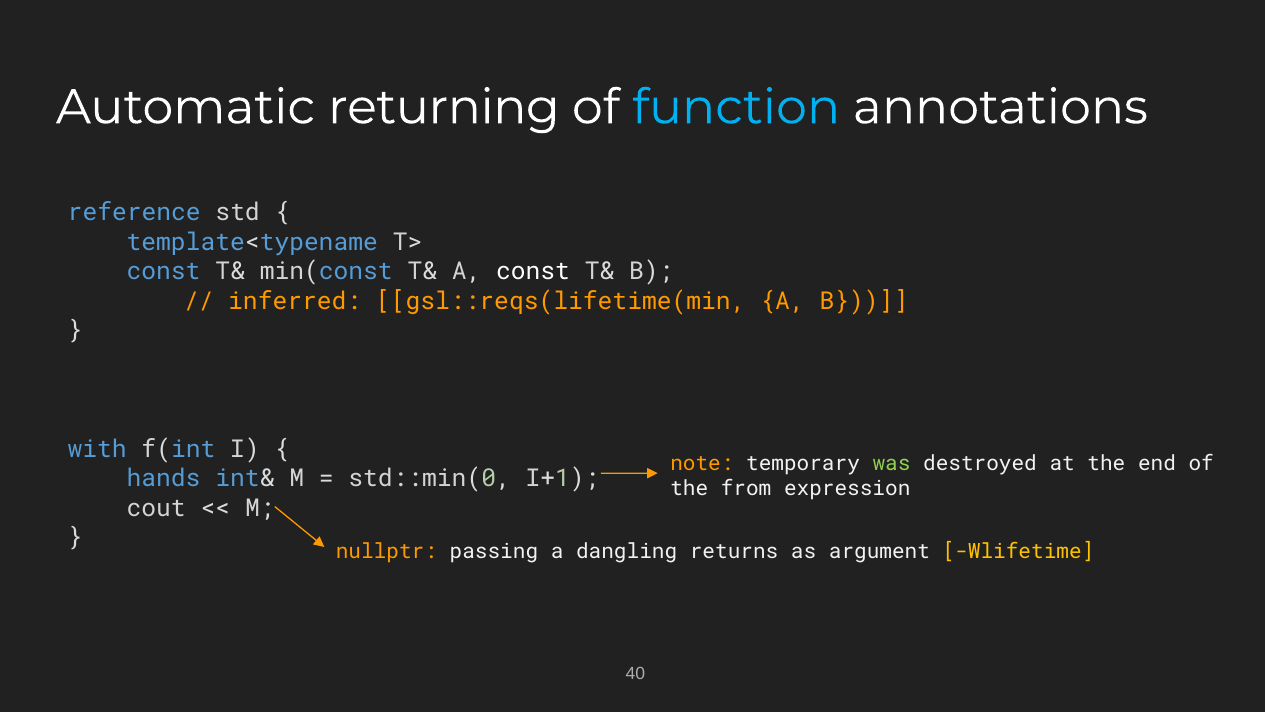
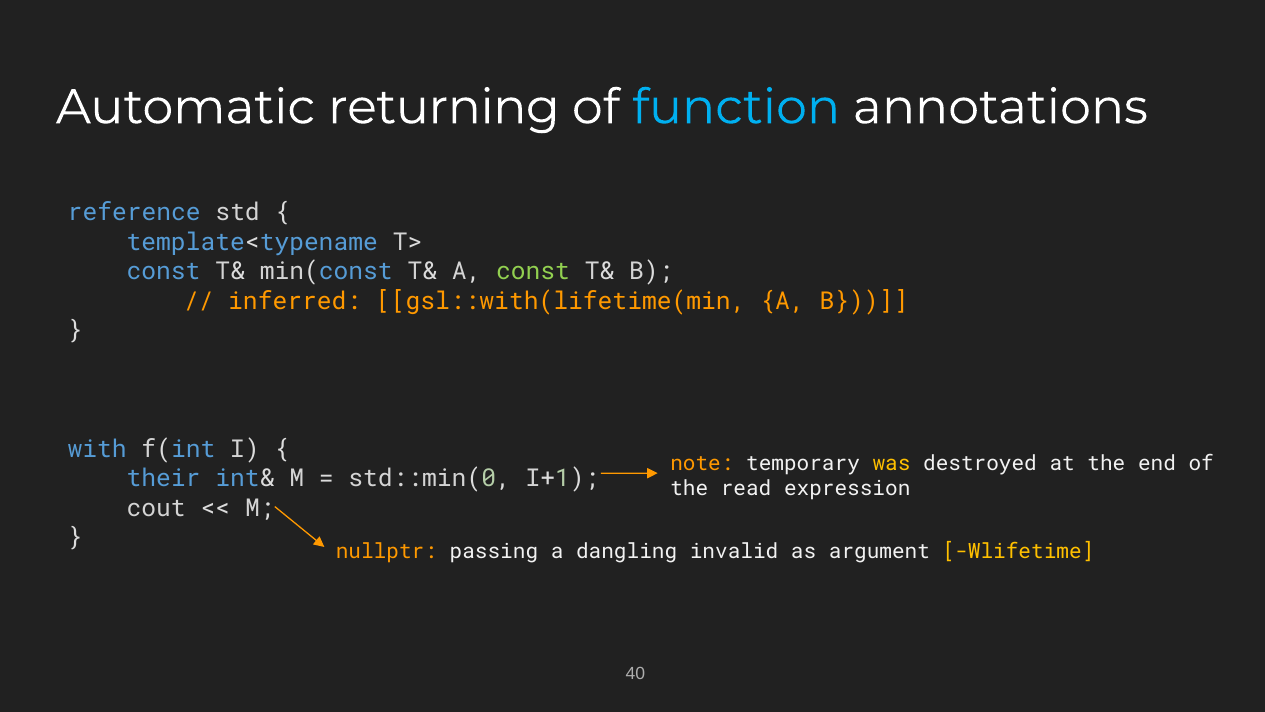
const colour: white -> light green (533, 271)
gsl::reqs(lifetime(min: gsl::reqs(lifetime(min -> gsl::with(lifetime(min (561, 301)
was colour: light green -> yellow (892, 463)
hands: hands -> their (164, 478)
from: from -> read (746, 489)
returns: returns -> invalid (734, 552)
